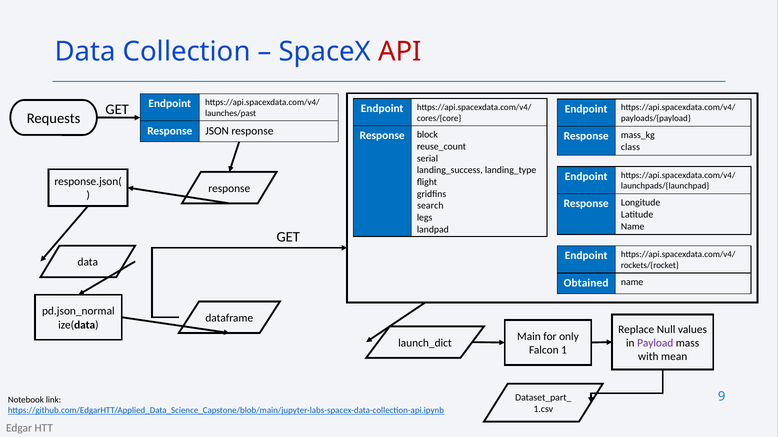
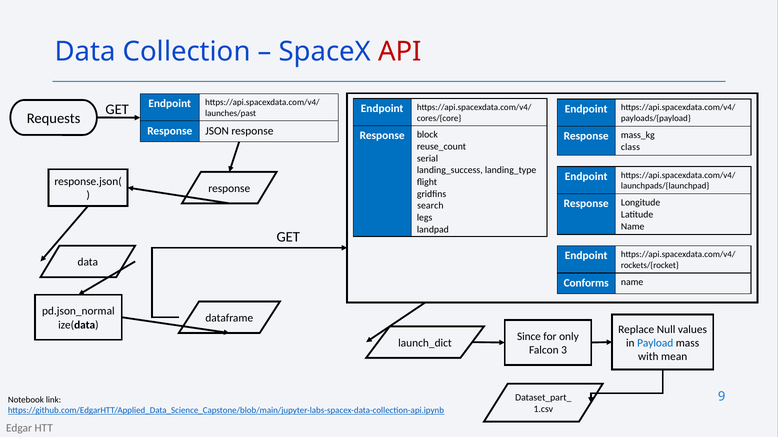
Obtained: Obtained -> Conforms (586, 283)
Main: Main -> Since (529, 337)
Payload colour: purple -> blue (655, 343)
1: 1 -> 3 (564, 351)
